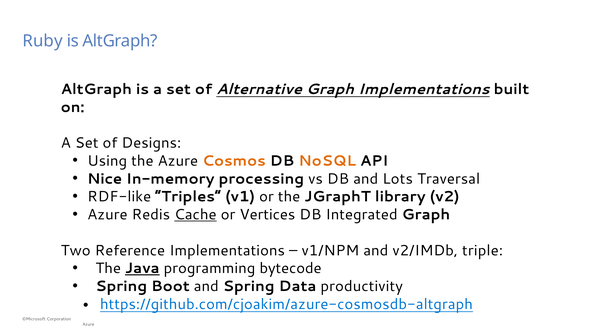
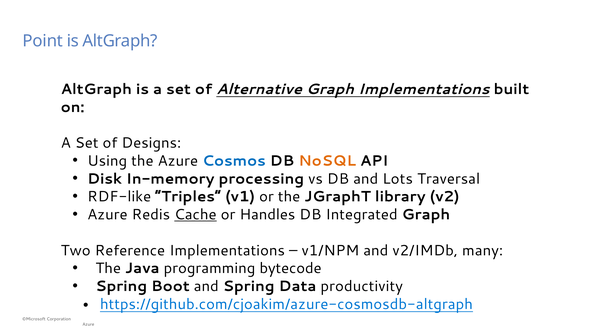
Ruby: Ruby -> Point (43, 41)
Cosmos colour: orange -> blue (234, 161)
Nice: Nice -> Disk (105, 179)
Vertices: Vertices -> Handles (267, 215)
triple: triple -> many (483, 251)
Java underline: present -> none (142, 269)
